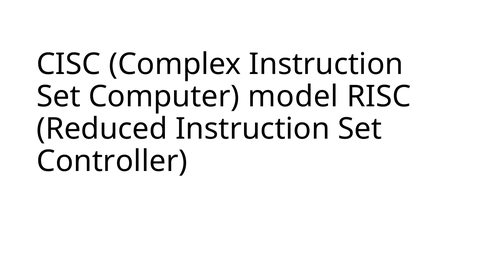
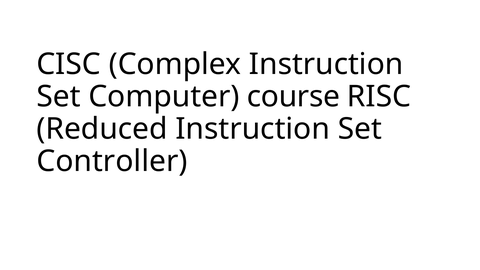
model: model -> course (293, 97)
